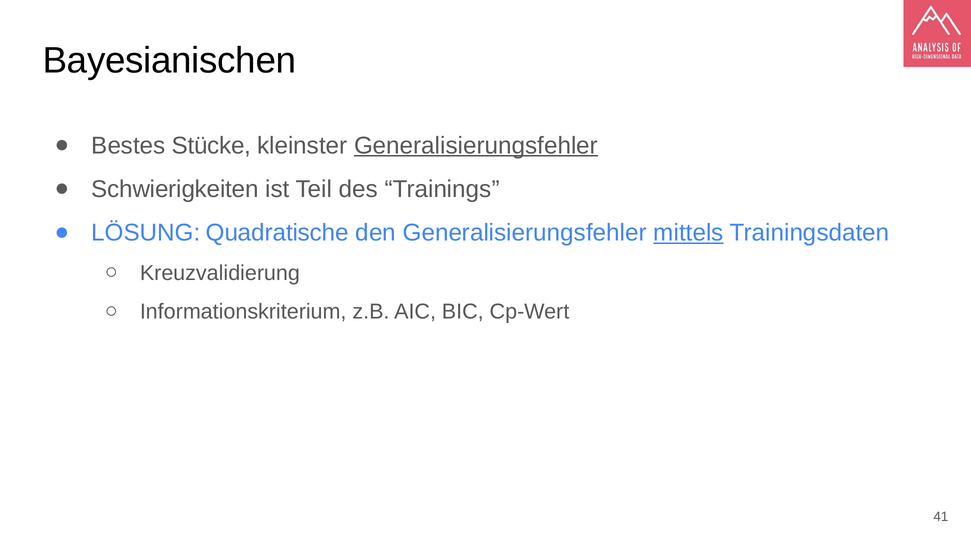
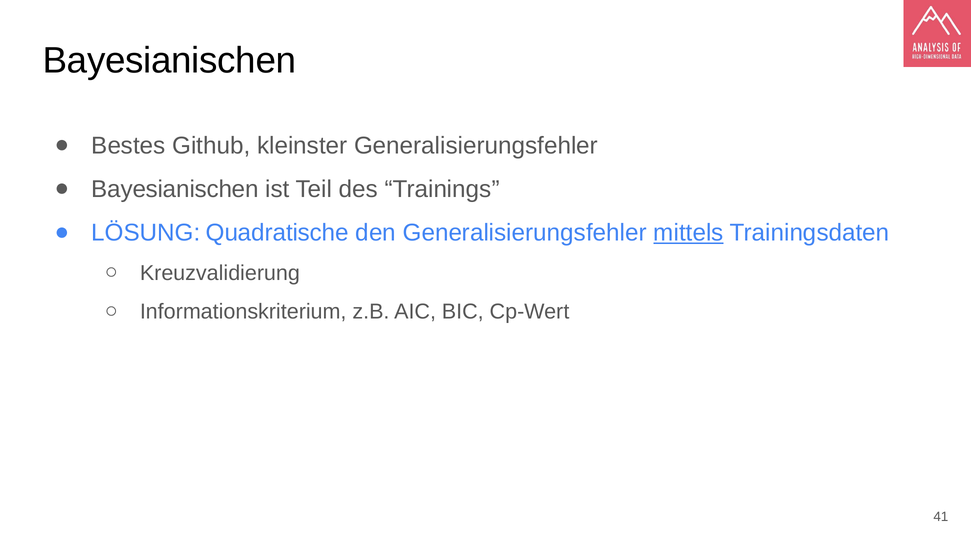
Stücke: Stücke -> Github (211, 146)
Generalisierungsfehler underline: present -> none (476, 146)
Schwierigkeiten: Schwierigkeiten -> Bayesianischen (175, 189)
